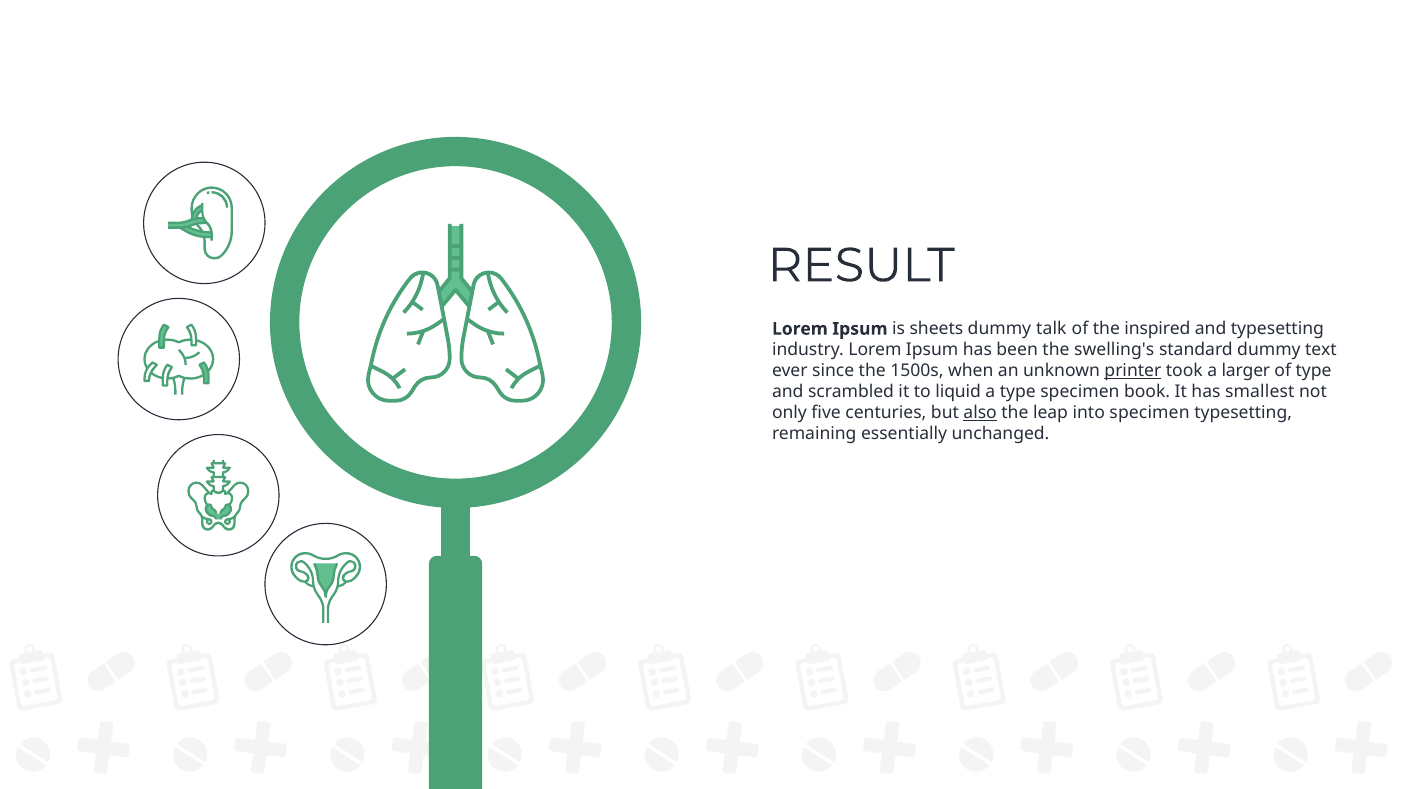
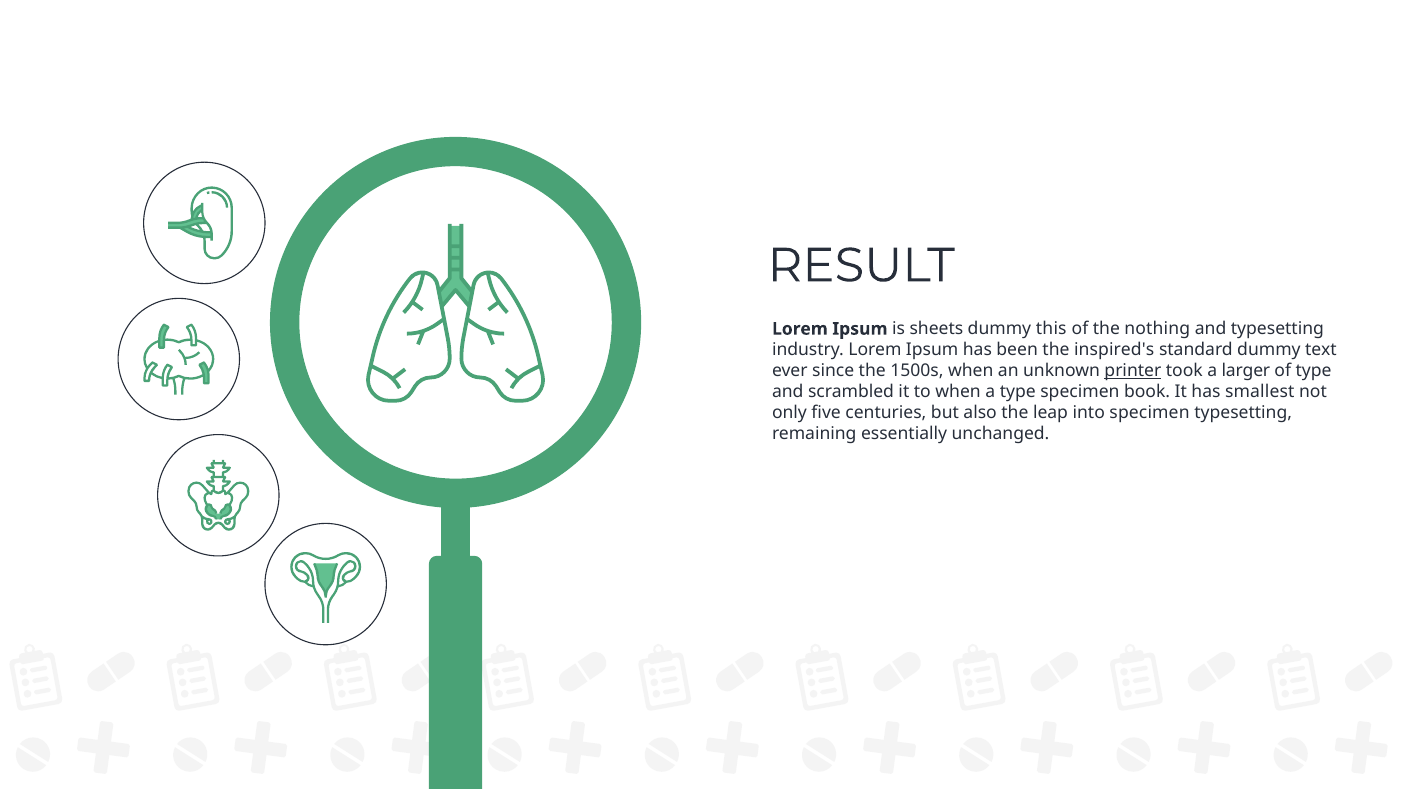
talk: talk -> this (1051, 329)
inspired: inspired -> nothing (1157, 329)
swelling's: swelling's -> inspired's (1114, 350)
to liquid: liquid -> when (958, 392)
also underline: present -> none (980, 413)
